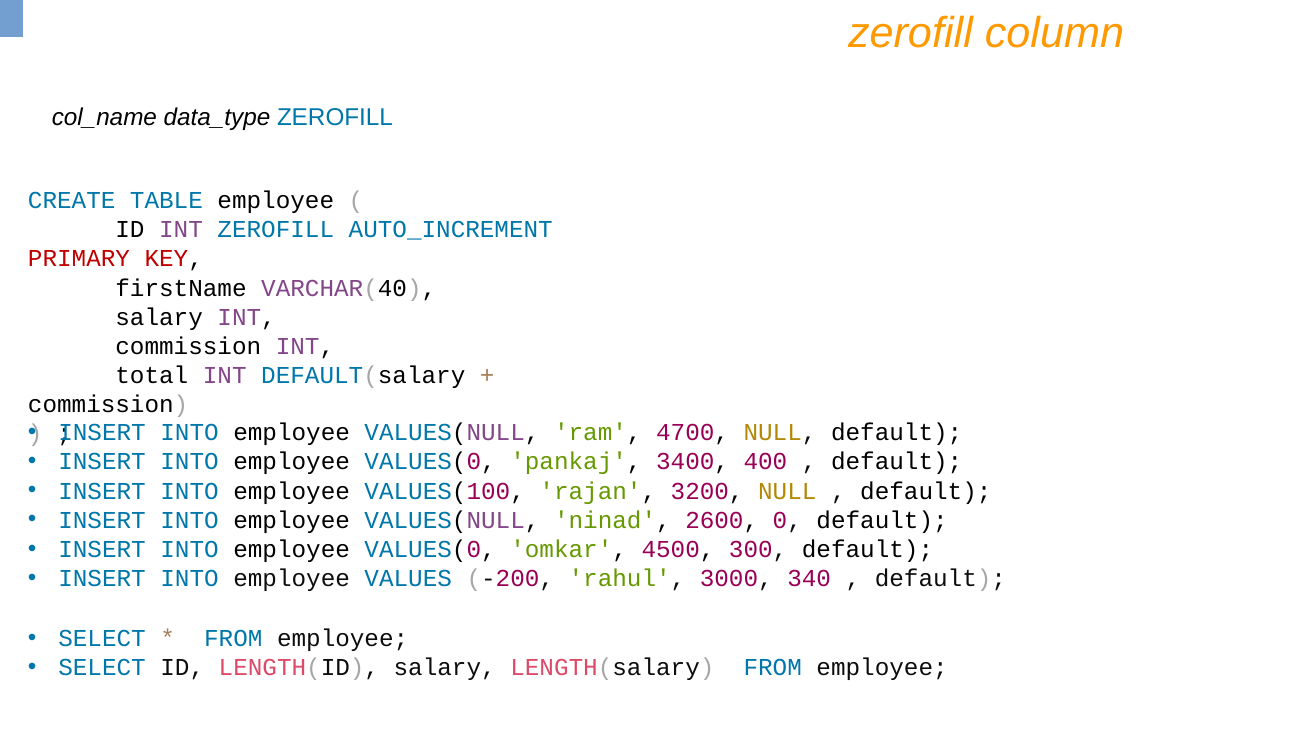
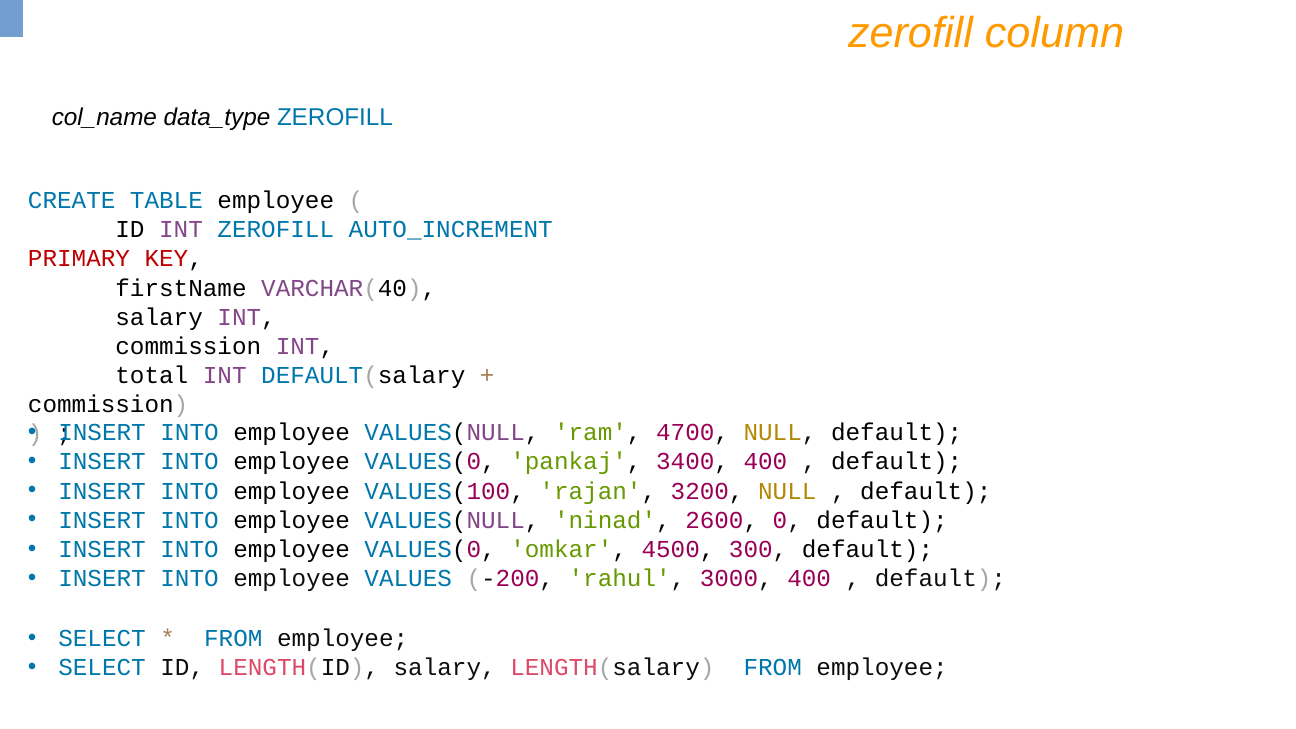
3000 340: 340 -> 400 (809, 579)
